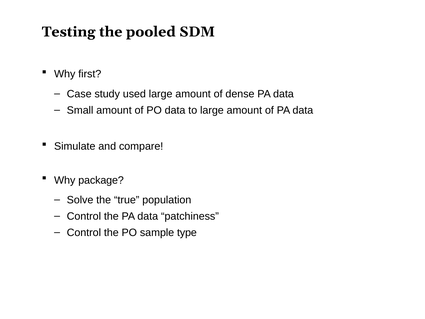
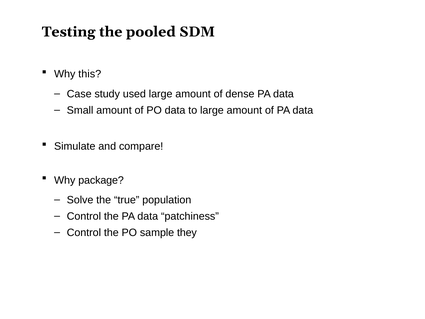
first: first -> this (90, 74)
type: type -> they (187, 232)
